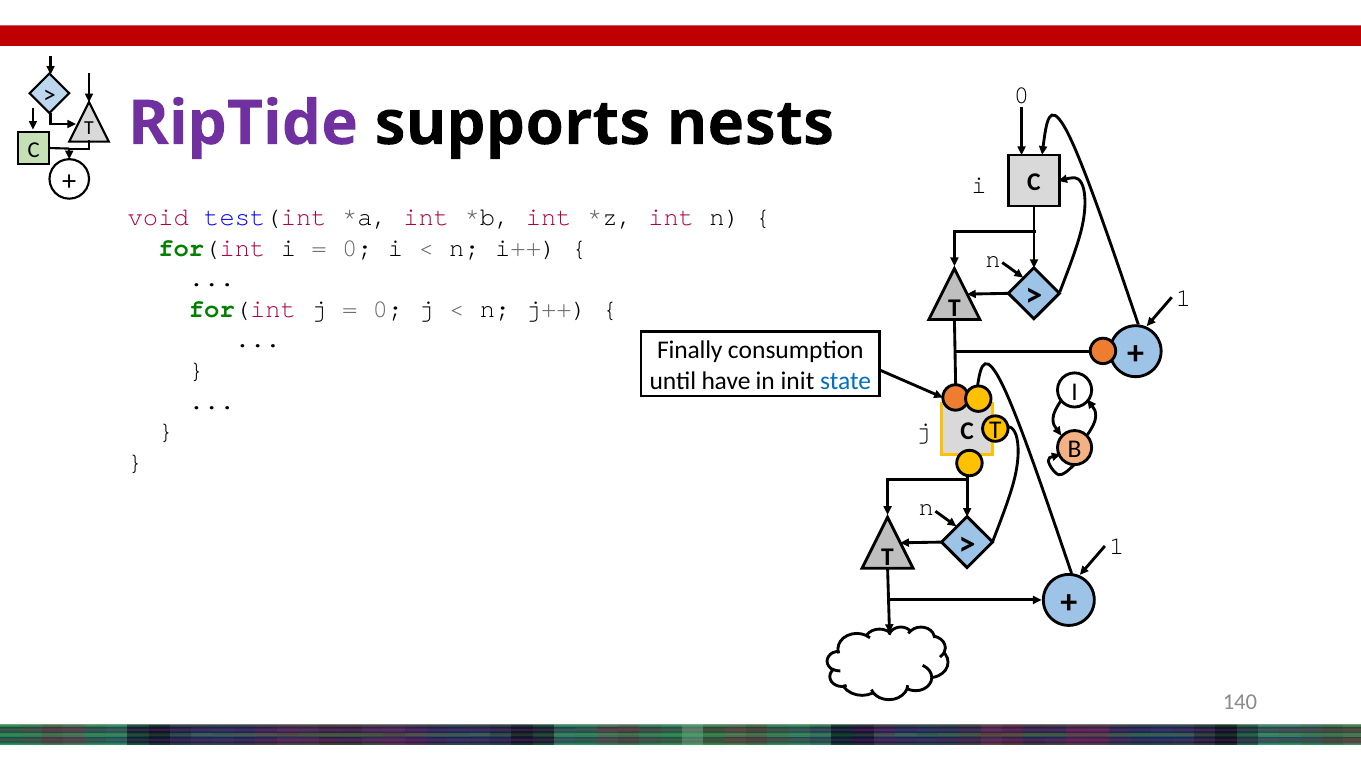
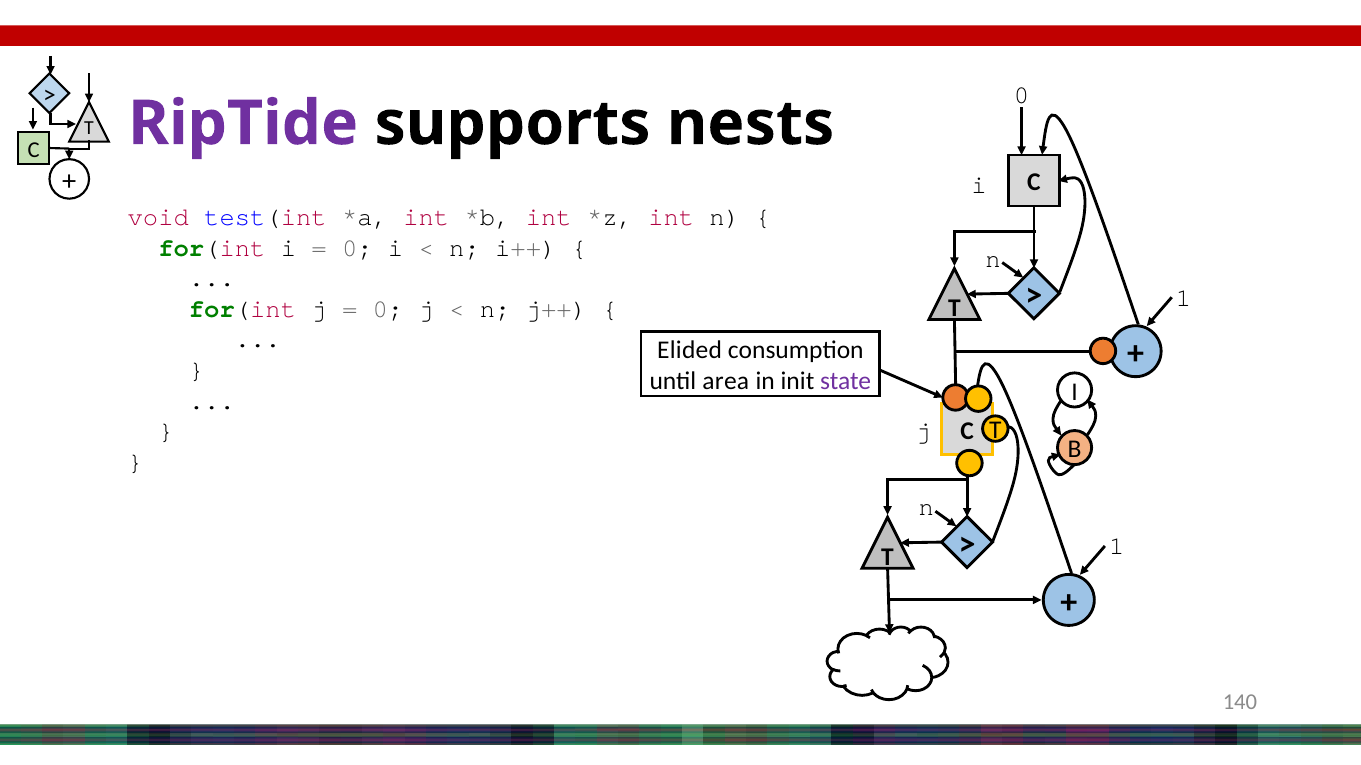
Finally: Finally -> Elided (690, 350)
have: have -> area (726, 381)
state colour: blue -> purple (846, 381)
